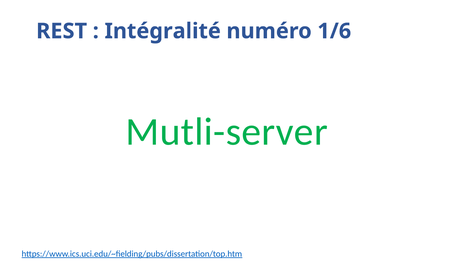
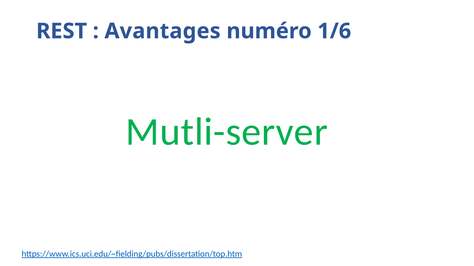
Intégralité: Intégralité -> Avantages (163, 31)
